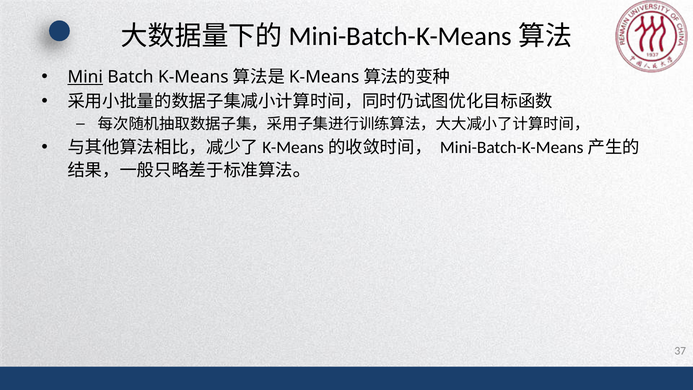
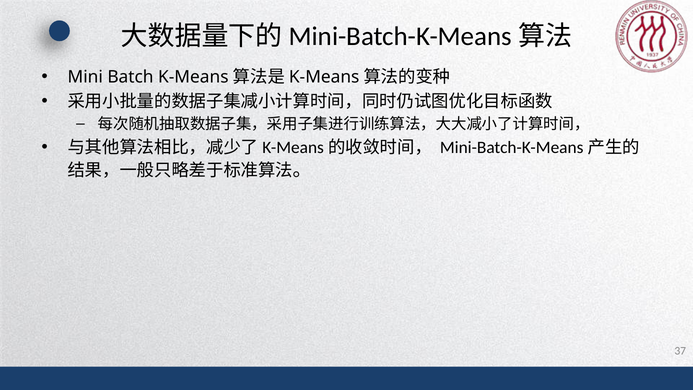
Mini underline: present -> none (85, 77)
